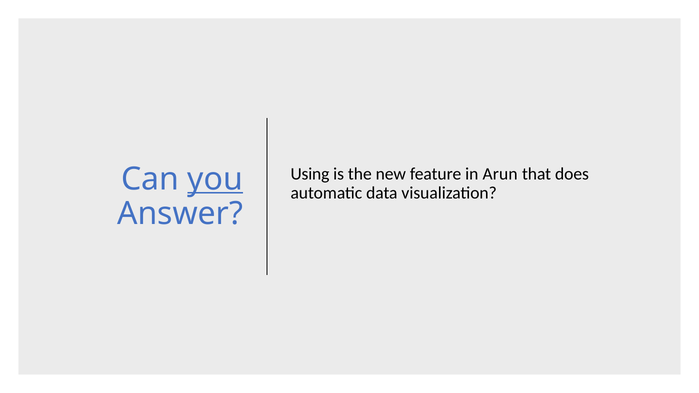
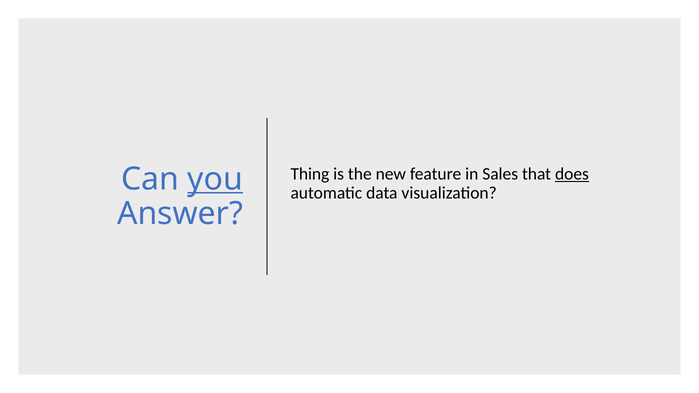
Using: Using -> Thing (310, 174)
Arun: Arun -> Sales (500, 174)
does underline: none -> present (572, 174)
